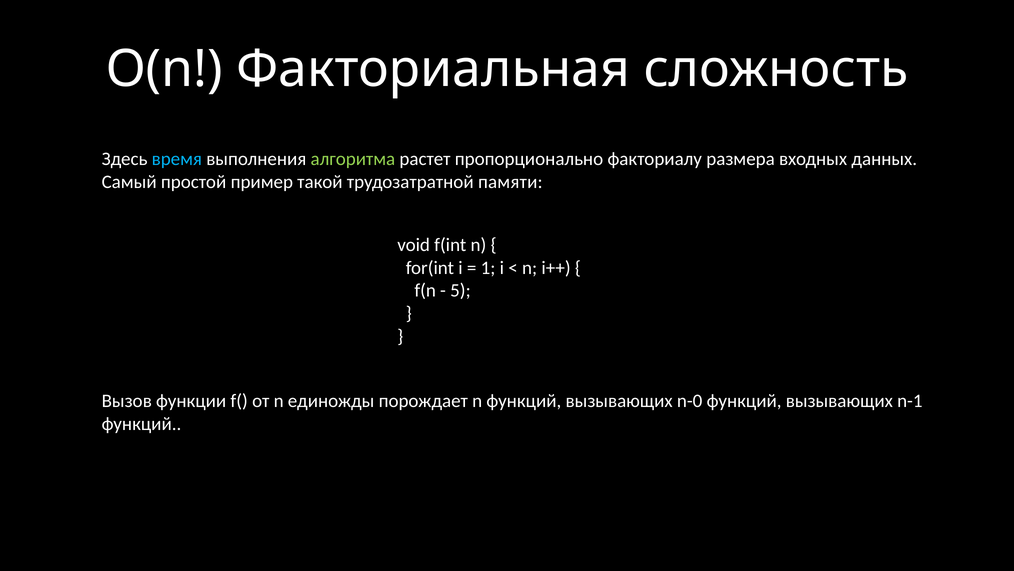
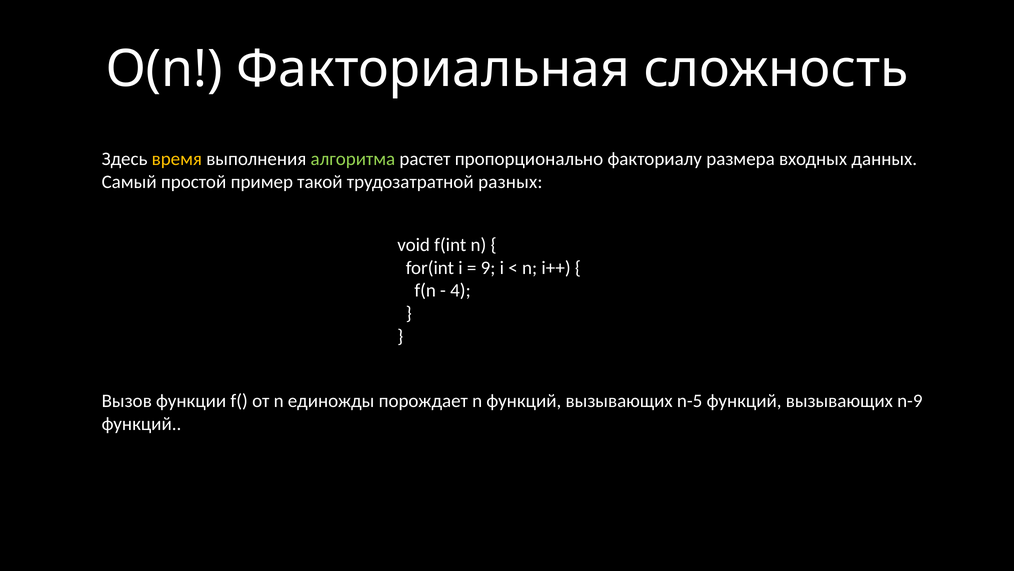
время colour: light blue -> yellow (177, 159)
памяти: памяти -> разных (510, 182)
1: 1 -> 9 (488, 268)
5: 5 -> 4 (460, 290)
n-0: n-0 -> n-5 (690, 401)
n-1: n-1 -> n-9 (910, 401)
